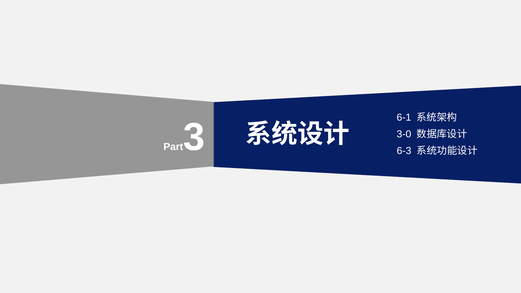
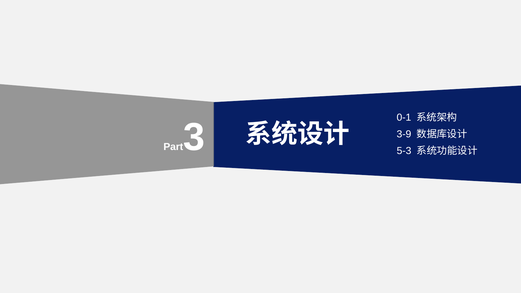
6-1: 6-1 -> 0-1 (404, 118)
3-0: 3-0 -> 3-9 (404, 134)
6-3: 6-3 -> 5-3 (404, 151)
